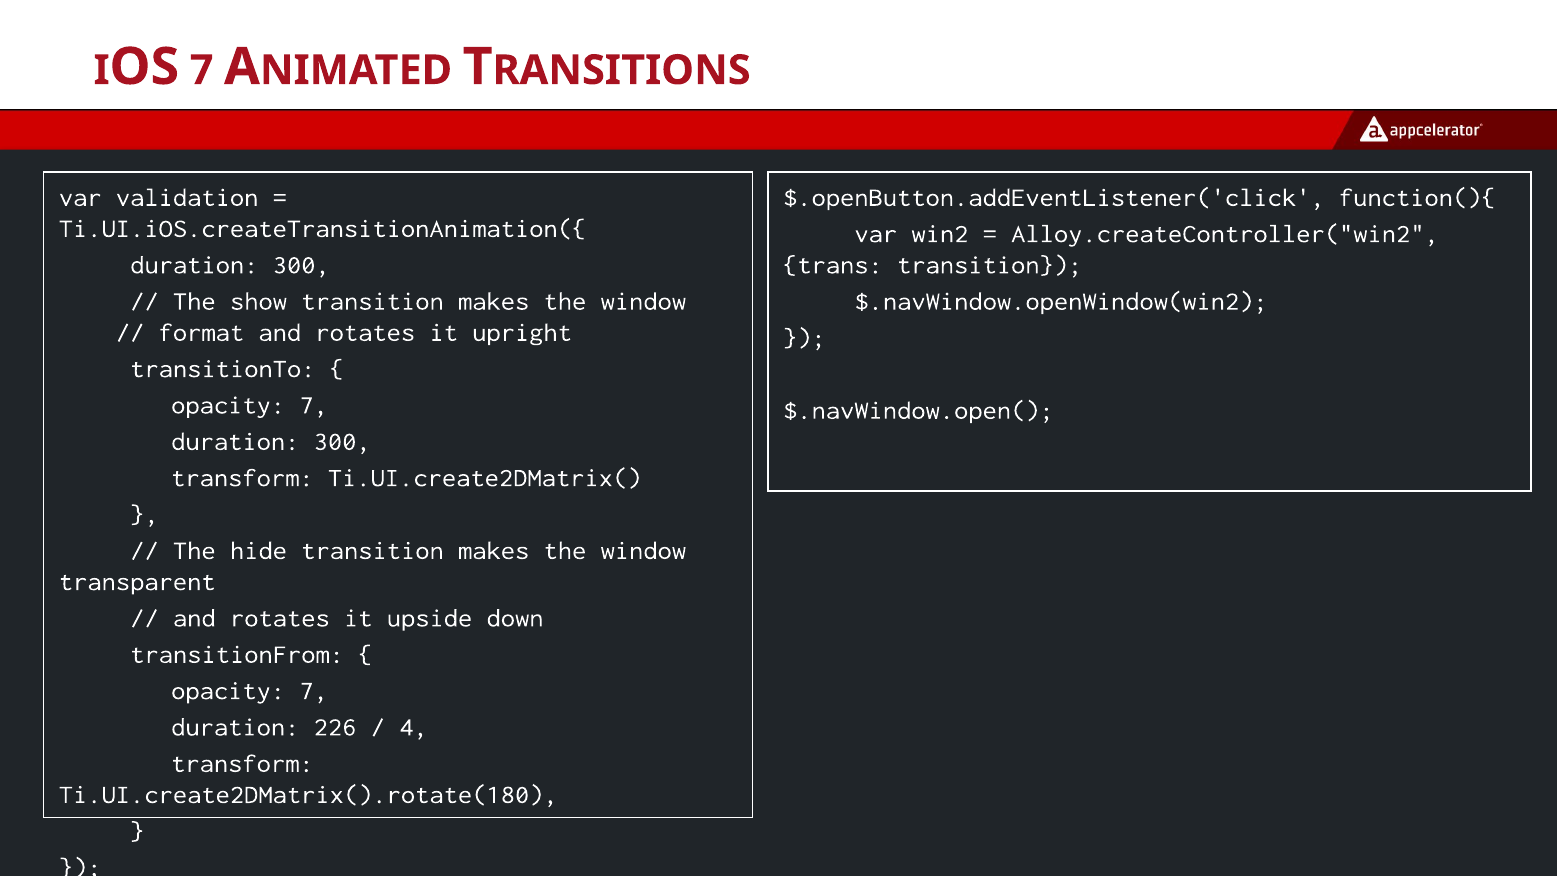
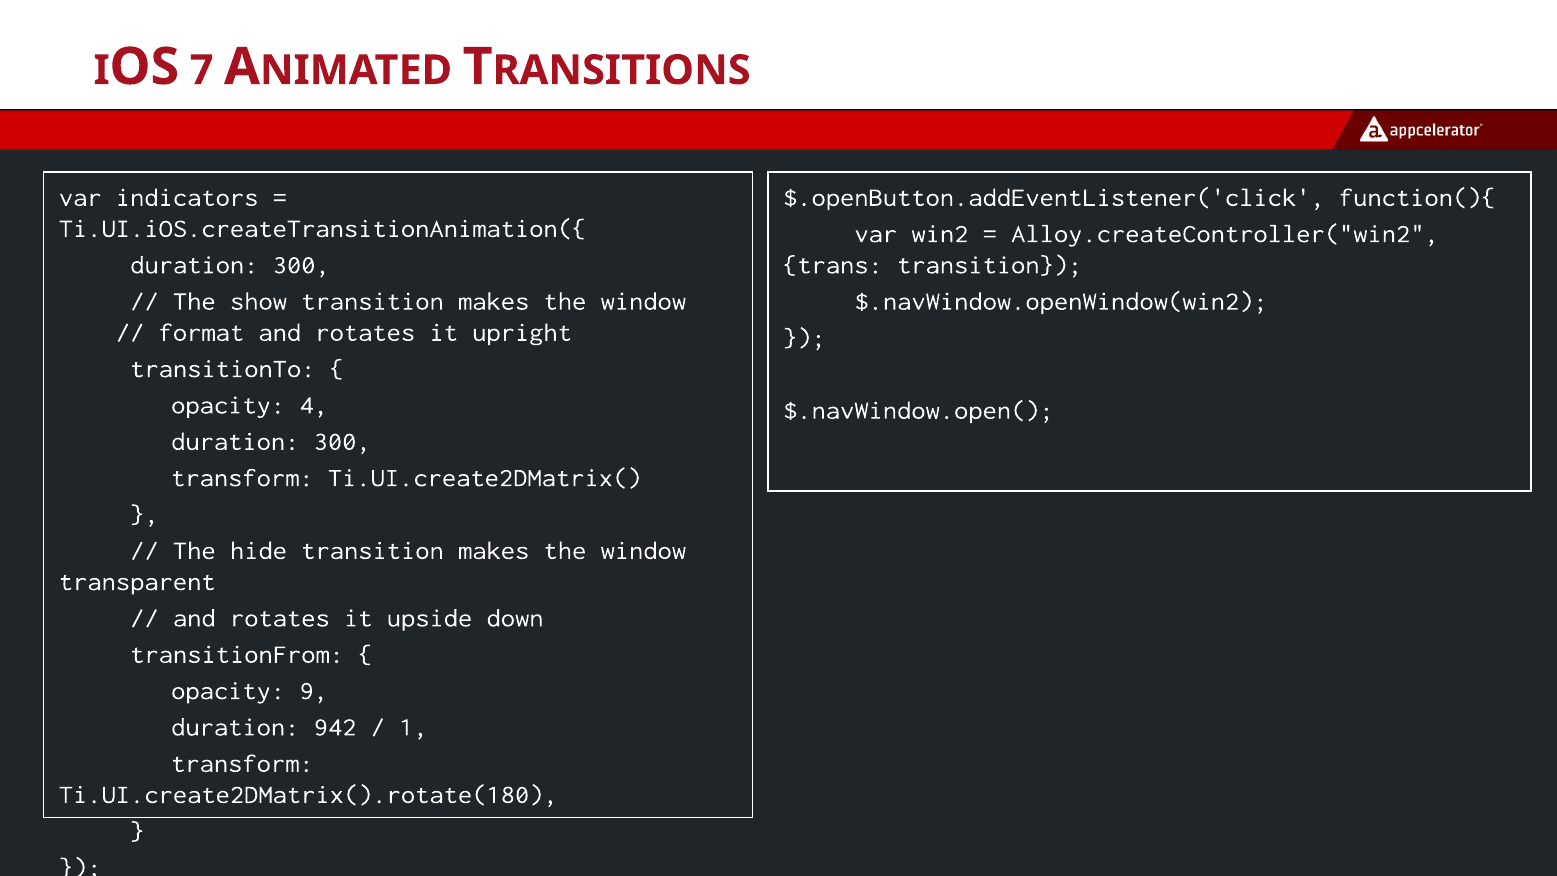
validation: validation -> indicators (187, 197)
7: 7 -> 4 (314, 405)
7: 7 -> 9 (314, 690)
226: 226 -> 942 (335, 727)
4: 4 -> 1 (413, 727)
